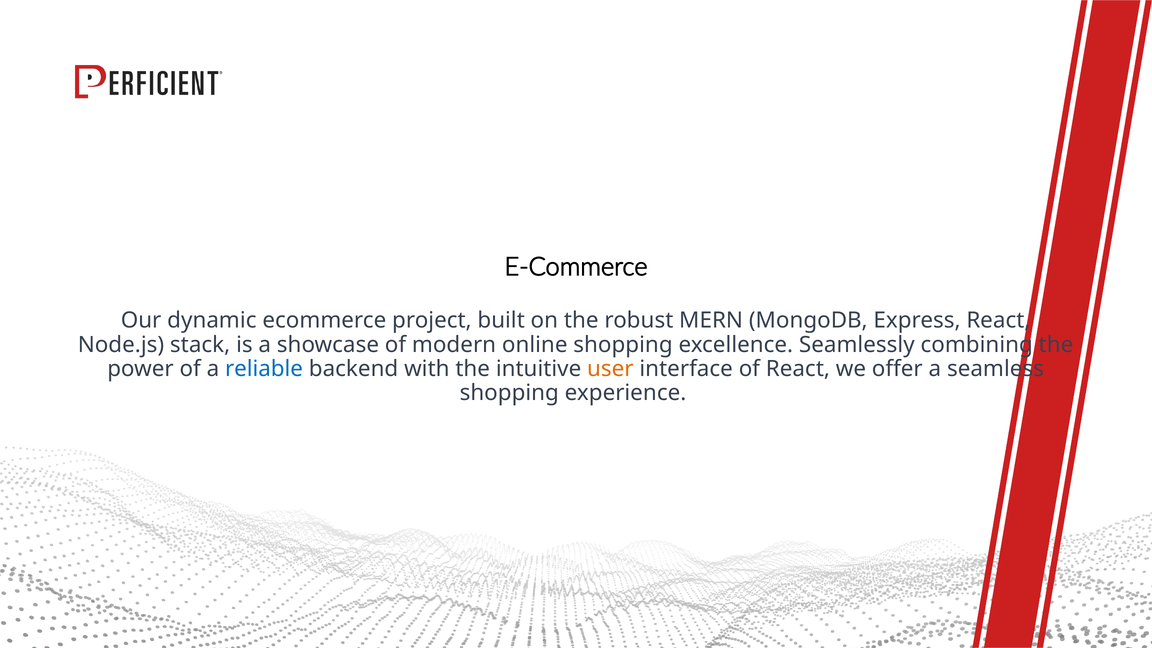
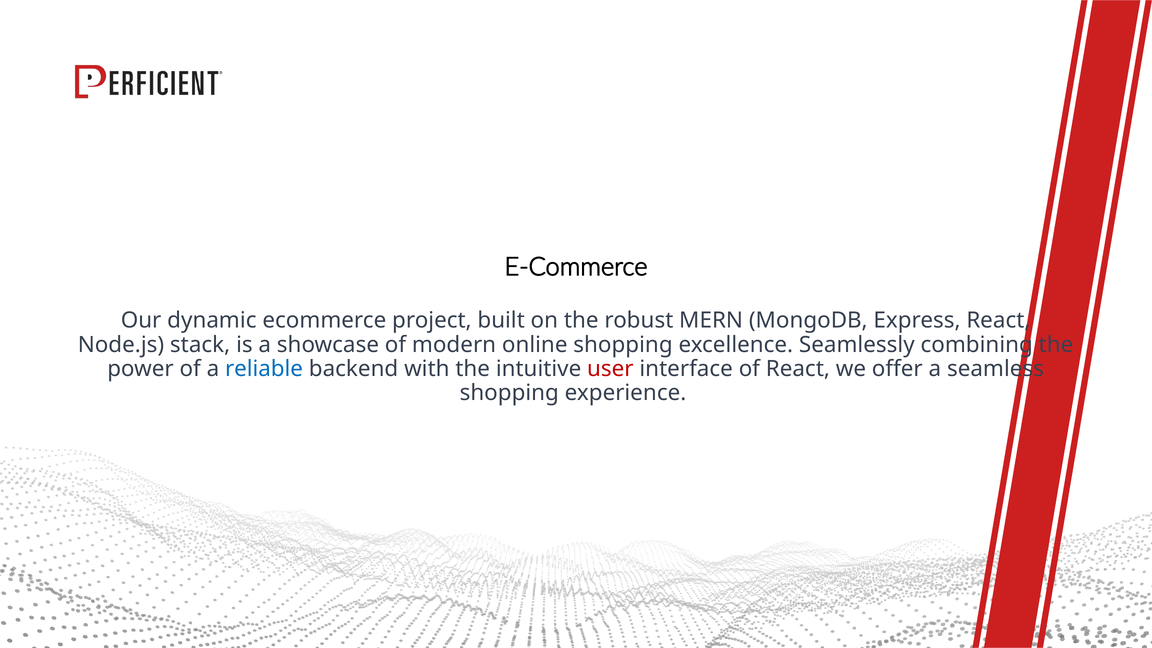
user colour: orange -> red (610, 369)
